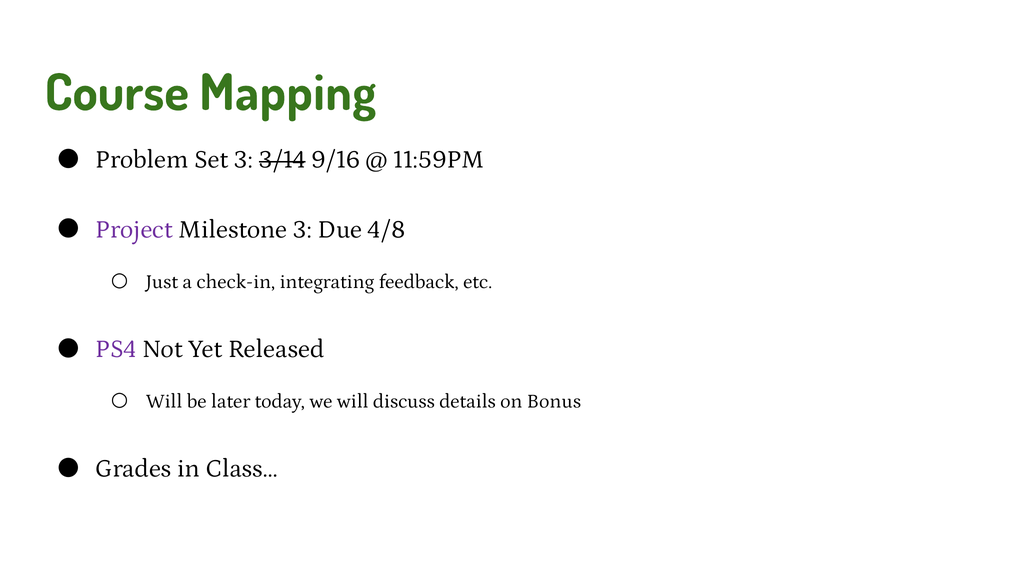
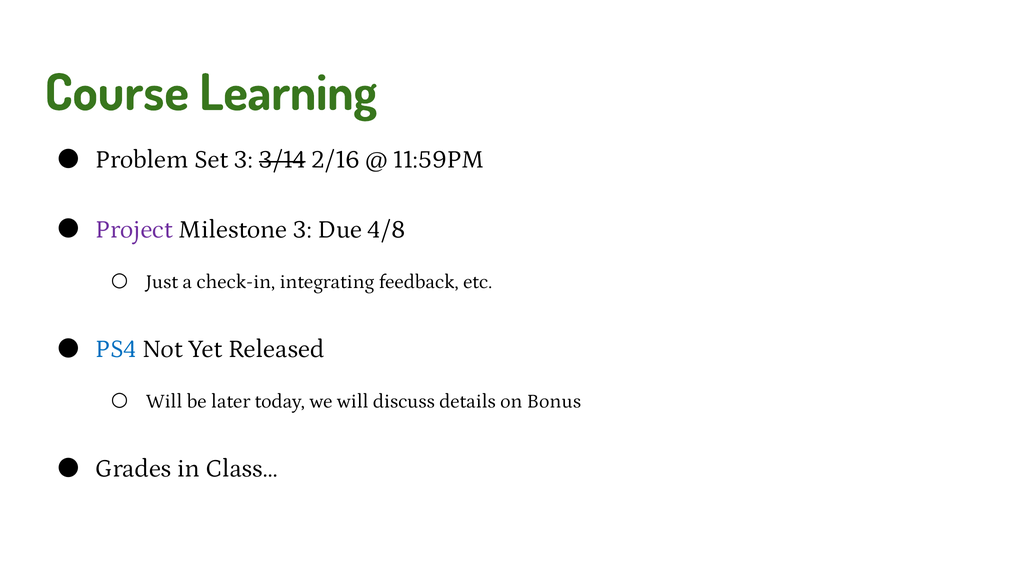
Mapping: Mapping -> Learning (288, 93)
9/16: 9/16 -> 2/16 (336, 159)
PS4 colour: purple -> blue (116, 349)
